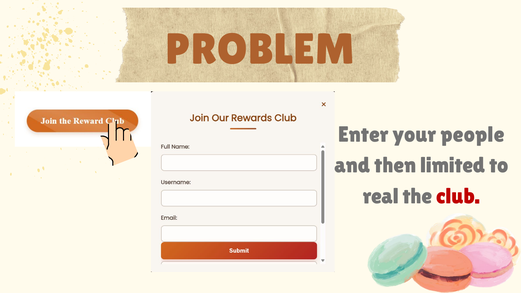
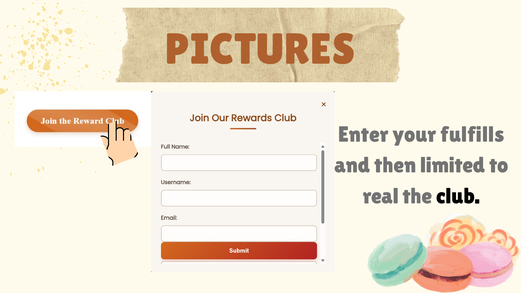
PROBLEM: PROBLEM -> PICTURES (260, 50)
people: people -> fulfills (472, 135)
club colour: red -> black (458, 196)
